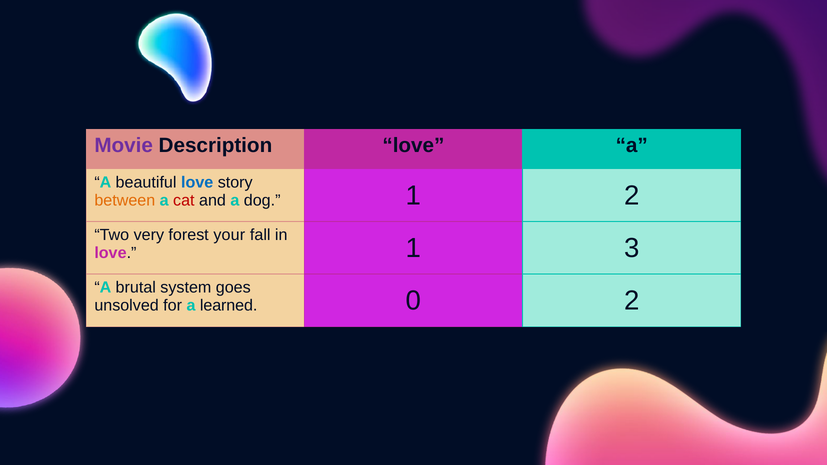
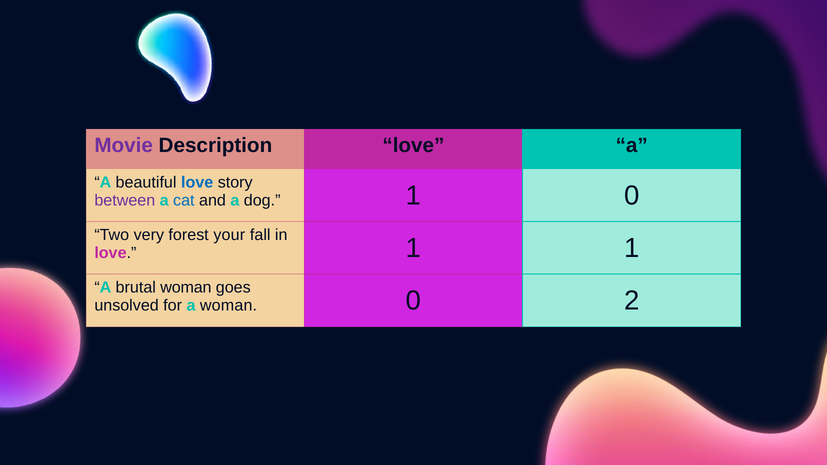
between colour: orange -> purple (125, 200)
cat colour: red -> blue (184, 200)
1 2: 2 -> 0 (632, 196)
1 3: 3 -> 1 (632, 248)
brutal system: system -> woman (186, 288)
a learned: learned -> woman (229, 306)
